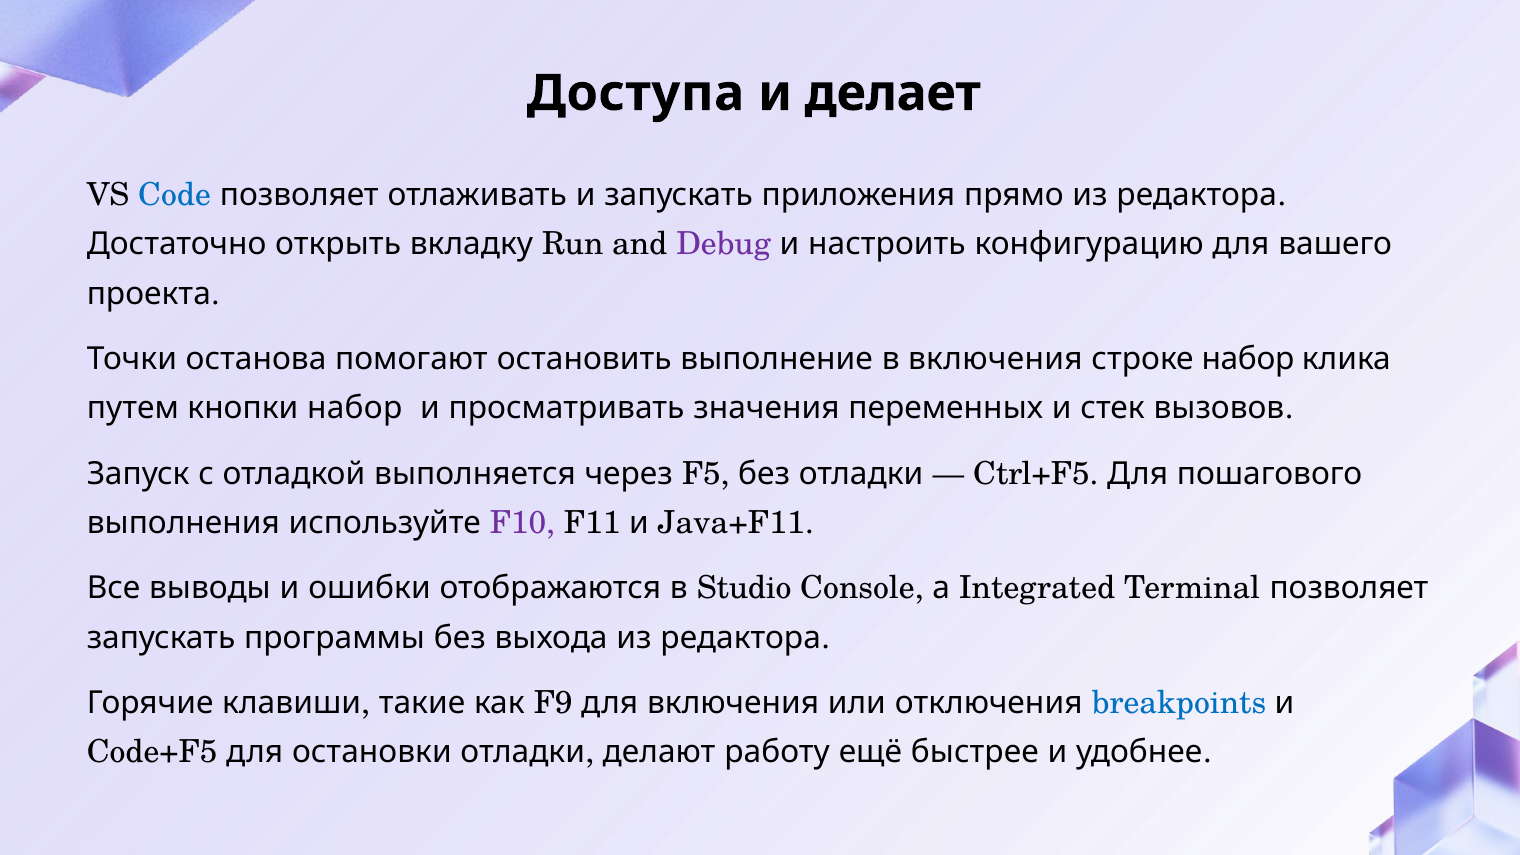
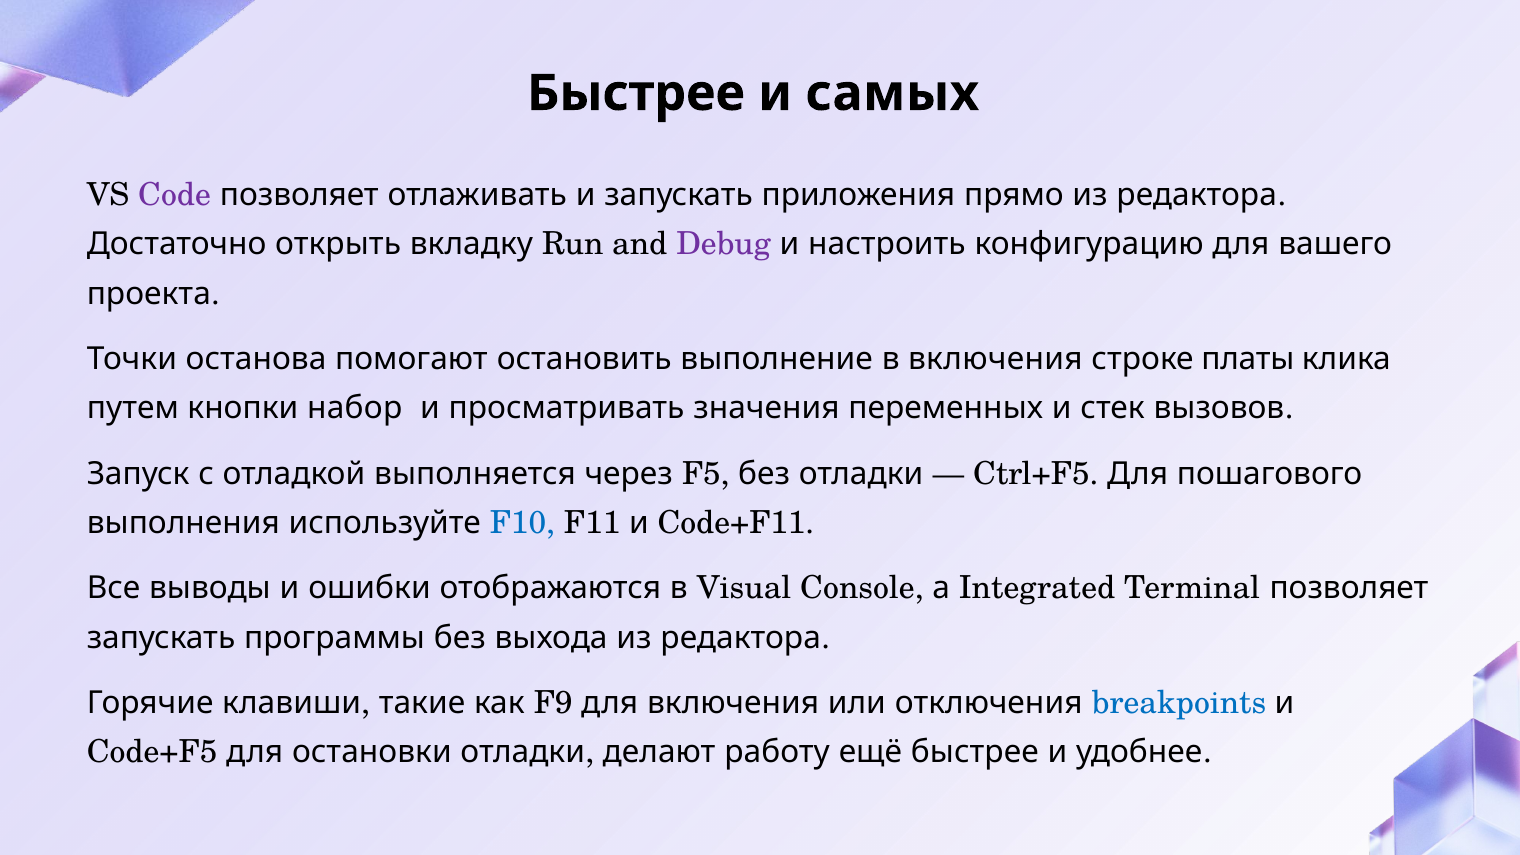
Доступа: Доступа -> Быстрее (636, 93)
делает: делает -> самых (892, 93)
Code colour: blue -> purple (175, 195)
строке набор: набор -> платы (1248, 359)
F10 colour: purple -> blue (522, 523)
Java+F11: Java+F11 -> Code+F11 (736, 523)
Studio: Studio -> Visual (744, 588)
